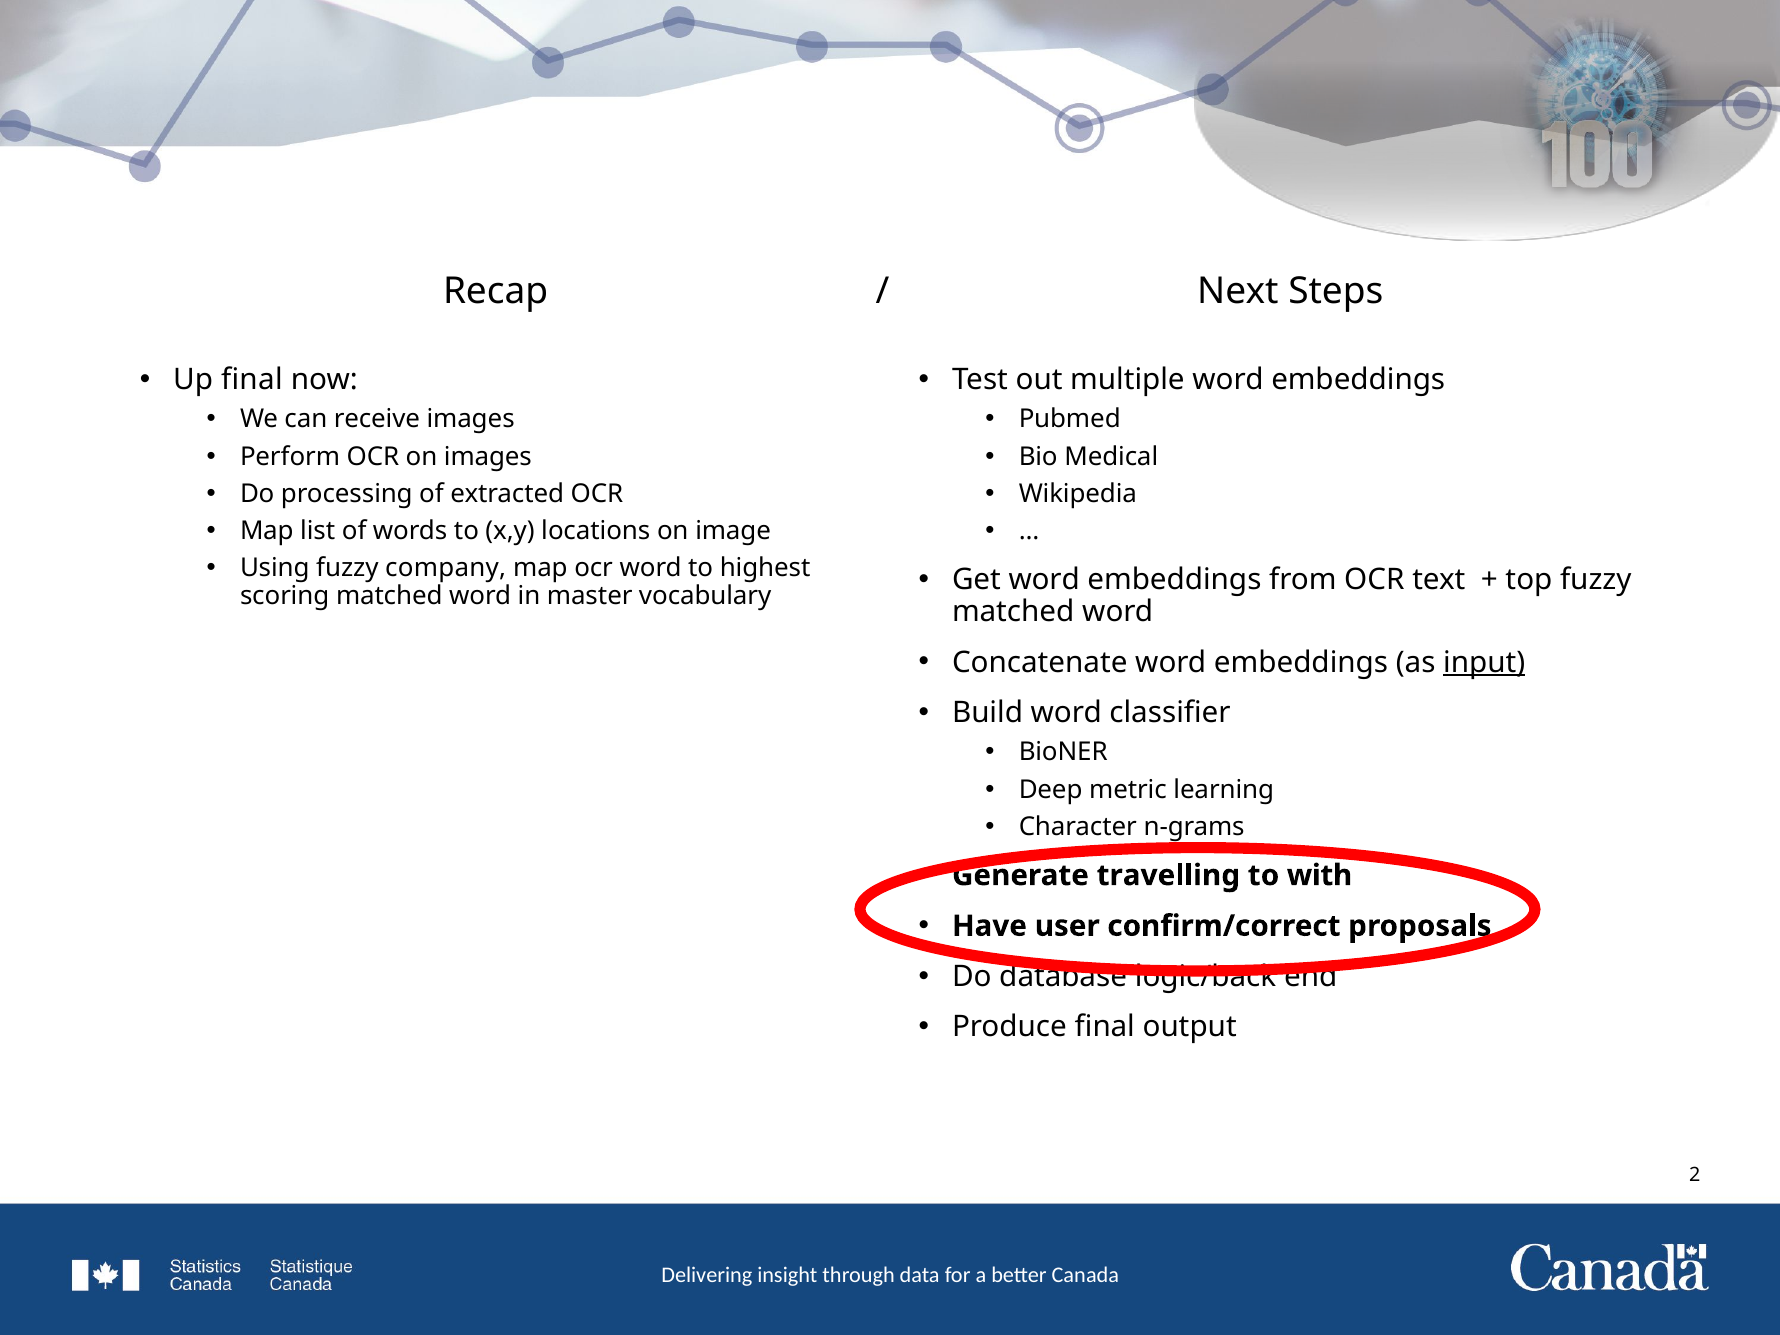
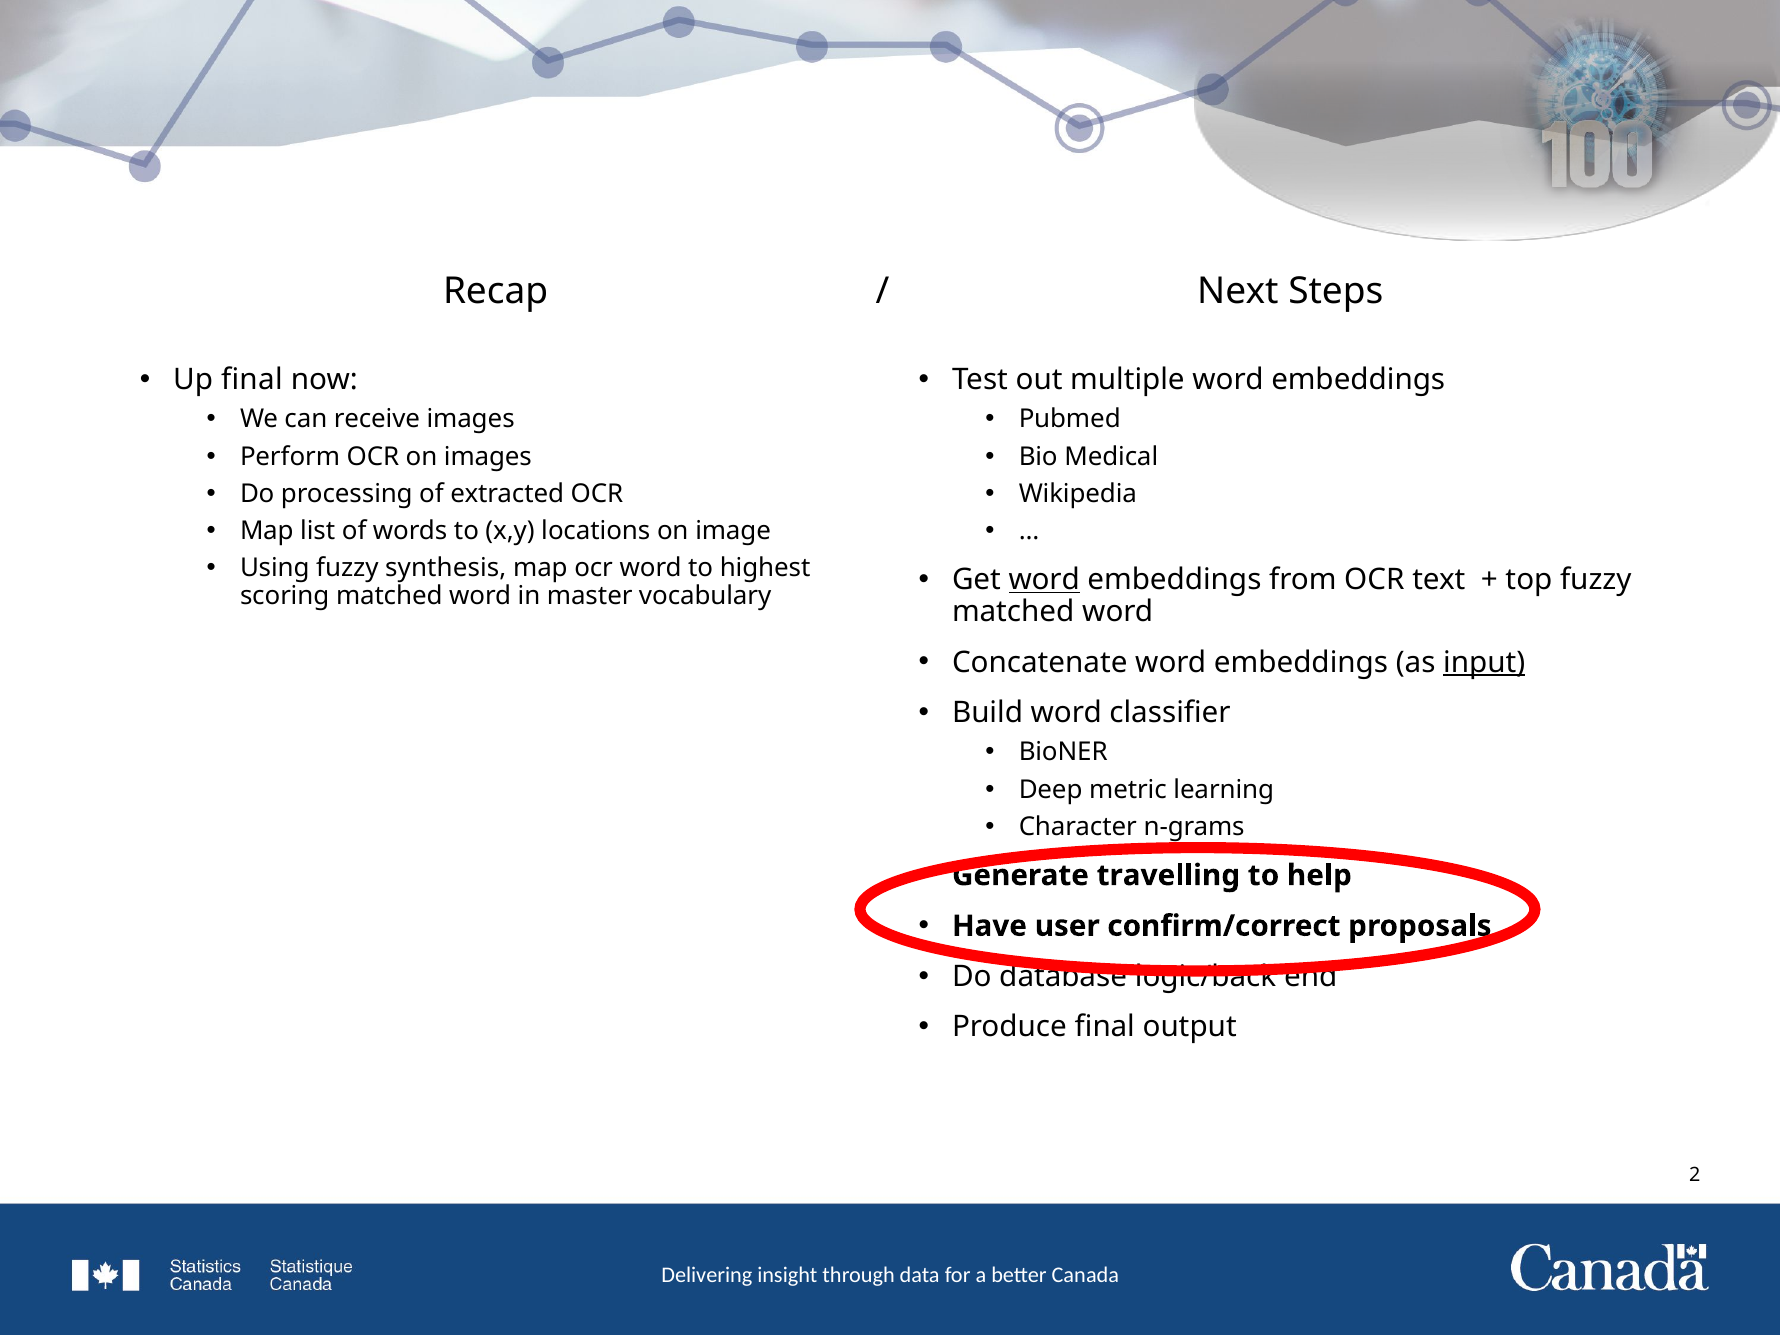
company: company -> synthesis (446, 568)
word underline: none -> present (1044, 580)
with: with -> help (1319, 875)
